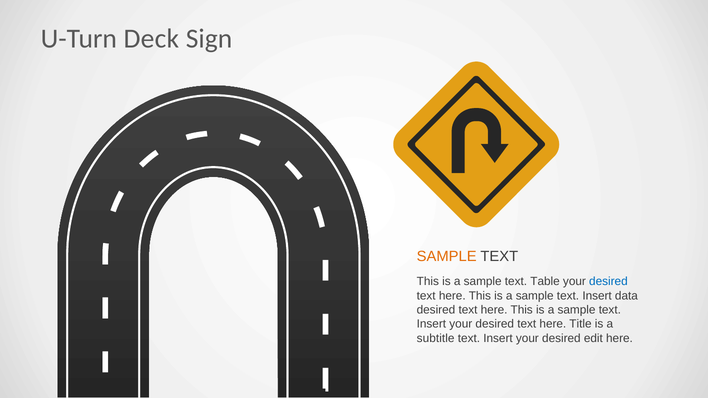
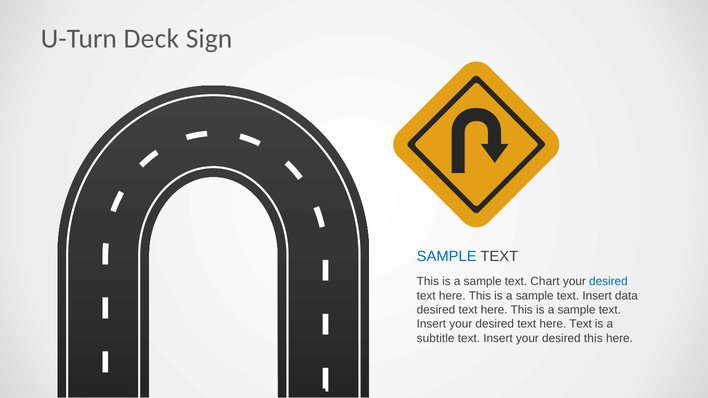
SAMPLE colour: orange -> blue (447, 256)
Table: Table -> Chart (545, 282)
here Title: Title -> Text (581, 324)
desired edit: edit -> this (593, 338)
